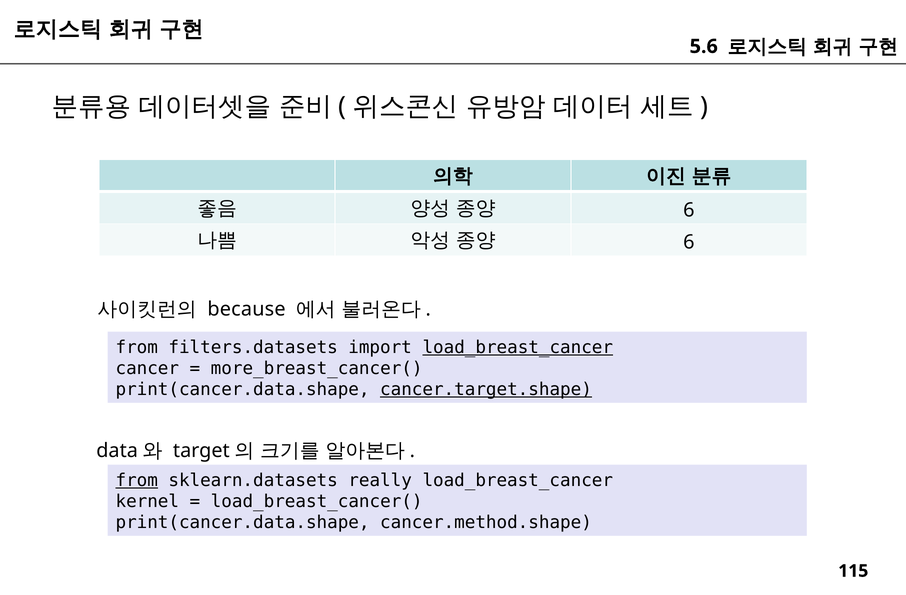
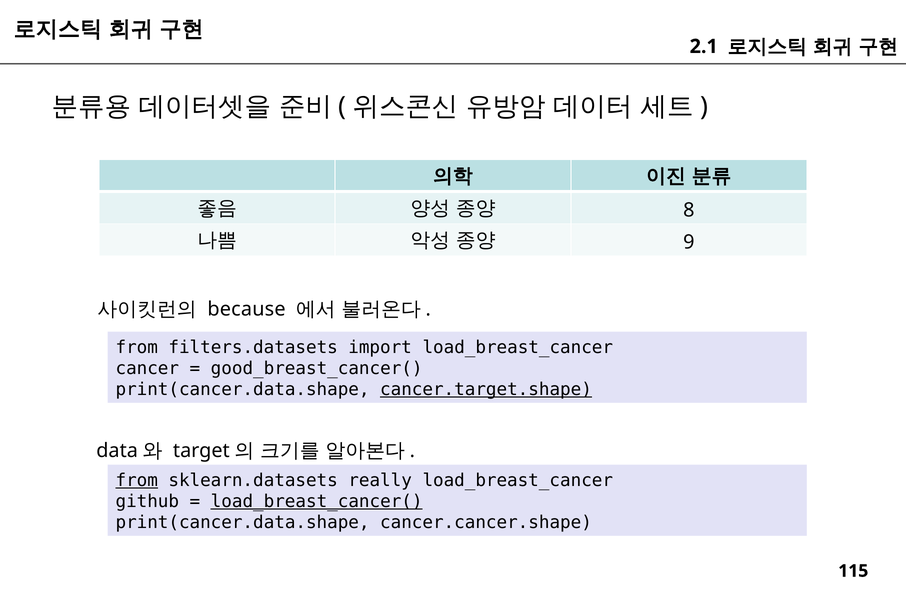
5.6: 5.6 -> 2.1 (704, 46)
6: 6 -> 8 (689, 210)
6: 6 -> 9 (689, 242)
load_breast_cancer underline: present -> none (518, 347)
more_breast_cancer(: more_breast_cancer( -> good_breast_cancer( (317, 369)
kernel: kernel -> github (147, 502)
load_breast_cancer( underline: none -> present (317, 502)
cancer.method.shape: cancer.method.shape -> cancer.cancer.shape (486, 523)
